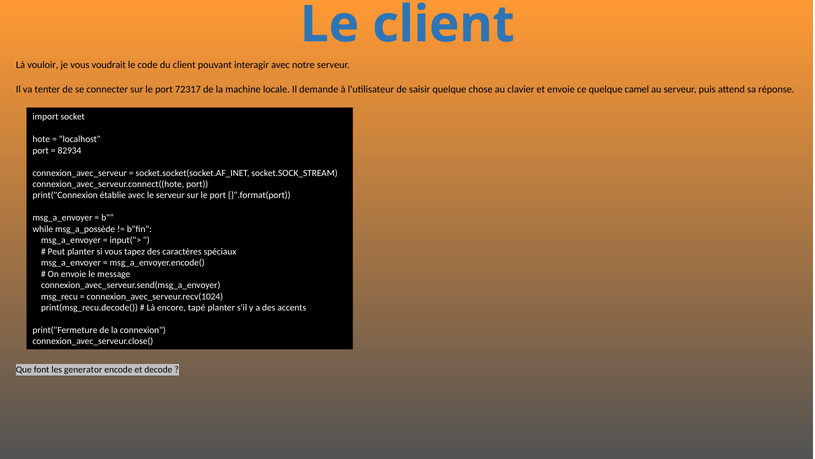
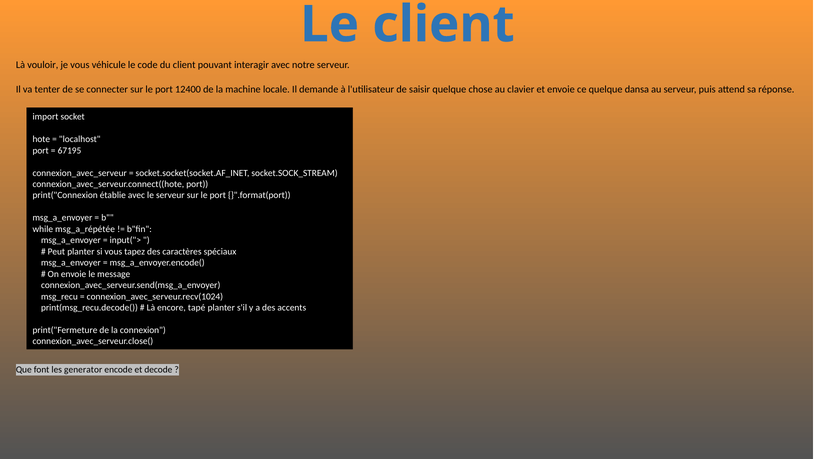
voudrait: voudrait -> véhicule (109, 65)
72317: 72317 -> 12400 (188, 89)
camel: camel -> dansa (637, 89)
82934: 82934 -> 67195 (69, 150)
msg_a_possède: msg_a_possède -> msg_a_répétée (85, 229)
